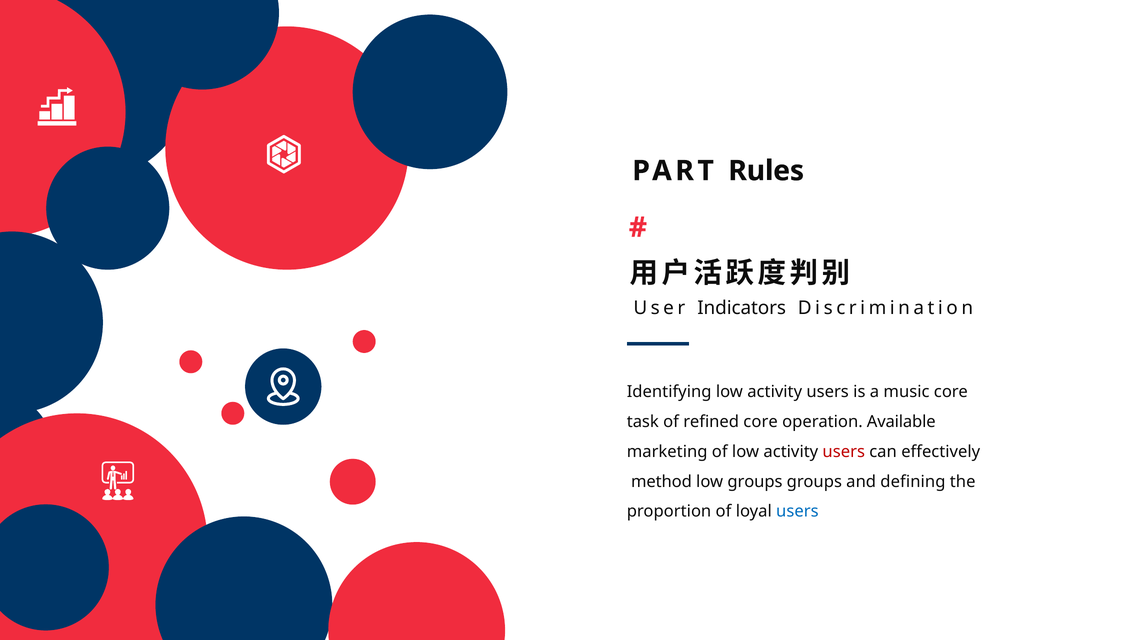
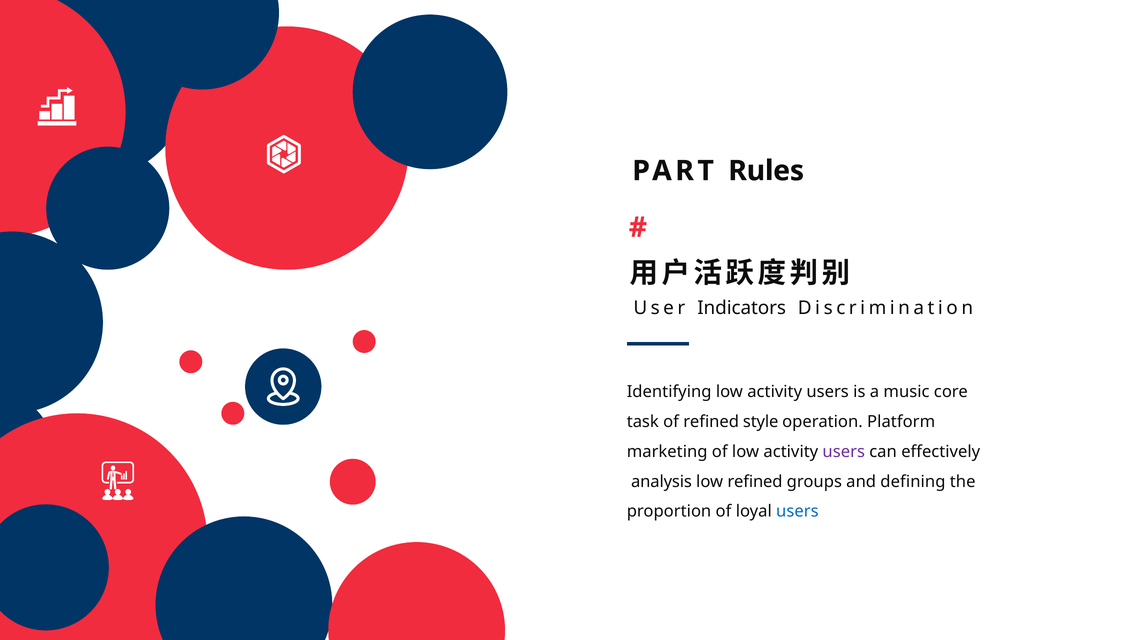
refined core: core -> style (761, 422)
Available: Available -> Platform (901, 422)
users colour: red -> purple (844, 452)
method: method -> analysis (661, 482)
low groups: groups -> refined (755, 482)
